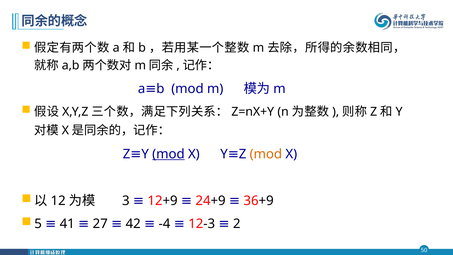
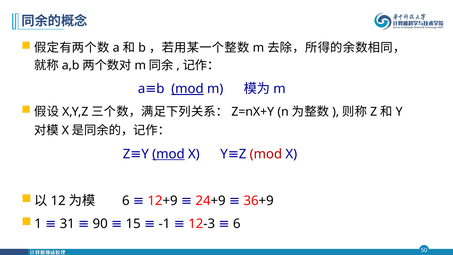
mod underline: none -> present (187, 89)
mod colour: orange -> red (266, 154)
3: 3 -> 6 (126, 201)
5: 5 -> 1 (38, 224)
41: 41 -> 31 (67, 224)
27: 27 -> 90 (100, 224)
42: 42 -> 15 (133, 224)
-4: -4 -> -1 (164, 224)
2: 2 -> 6 (237, 224)
